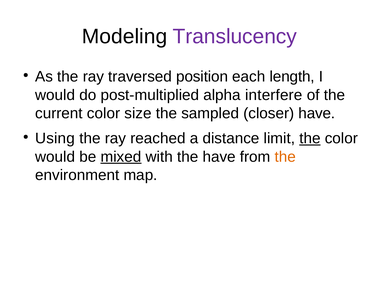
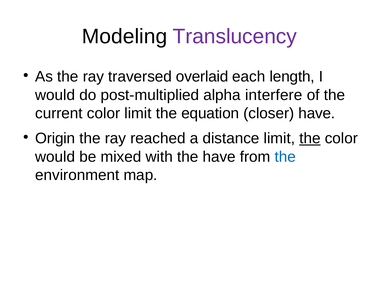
position: position -> overlaid (202, 77)
color size: size -> limit (138, 113)
sampled: sampled -> equation (210, 113)
Using: Using -> Origin (55, 139)
mixed underline: present -> none (121, 157)
the colour: orange -> blue (285, 157)
